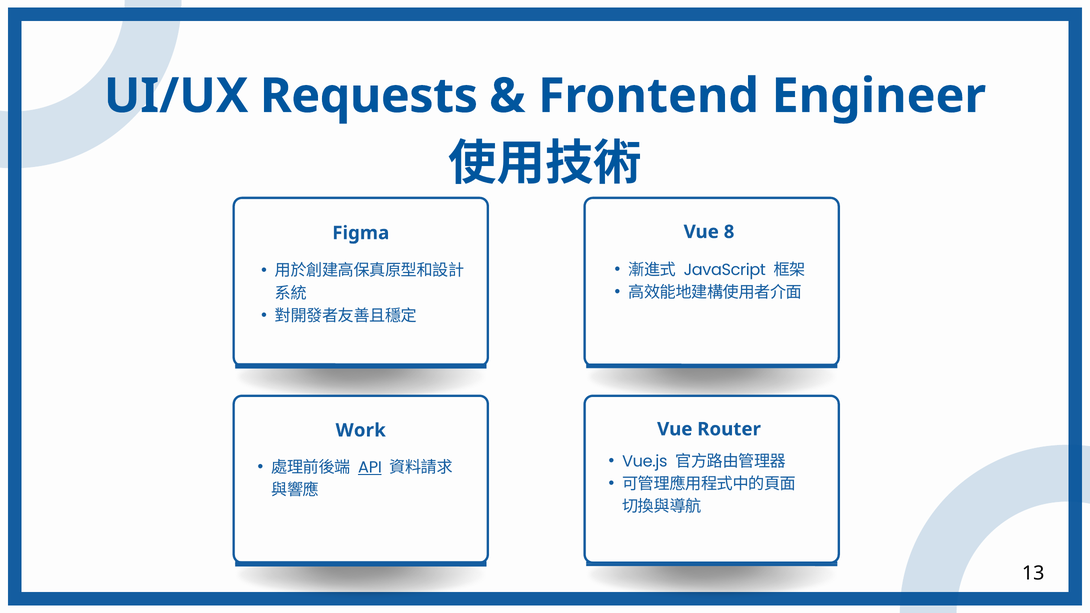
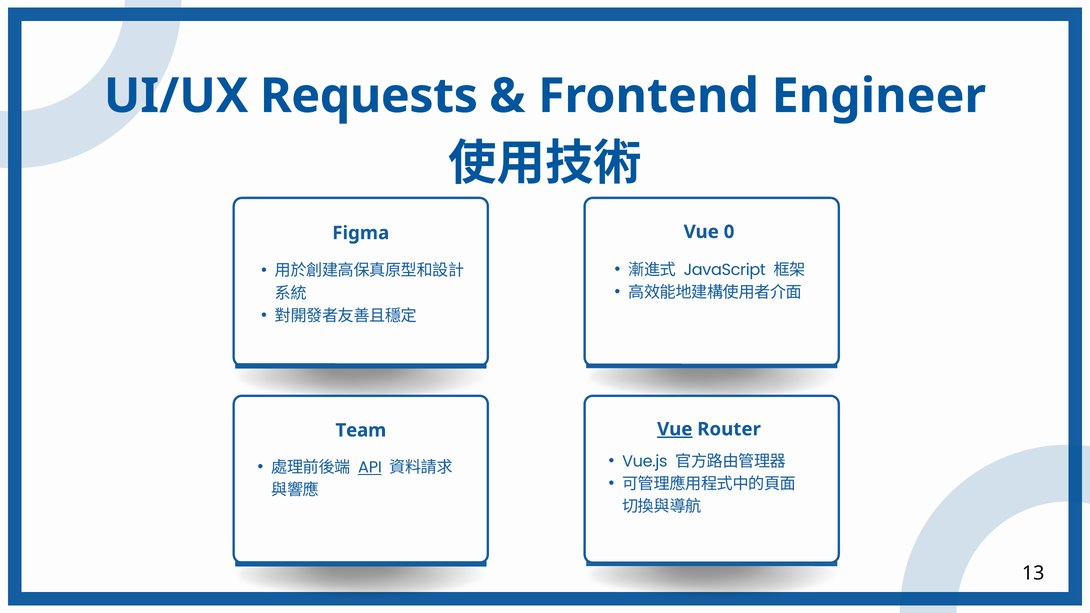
8: 8 -> 0 (729, 232)
Vue underline: none -> present (675, 429)
Work: Work -> Team (361, 430)
